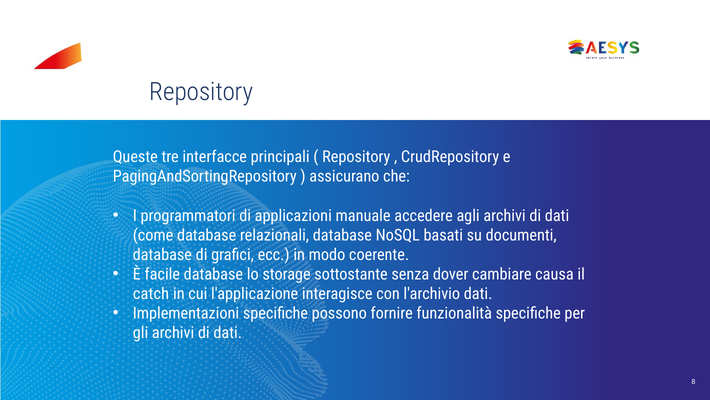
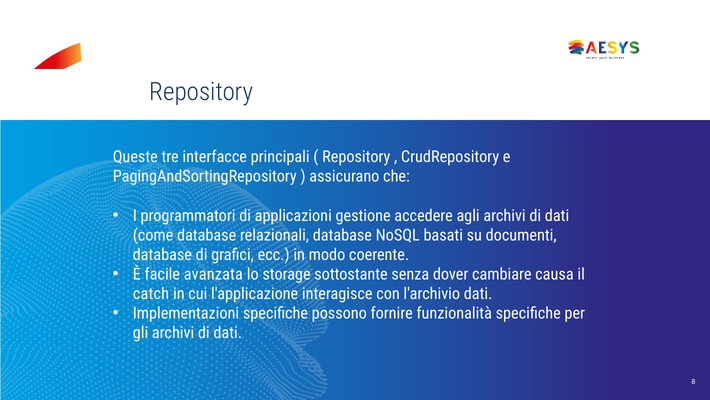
manuale: manuale -> gestione (363, 215)
facile database: database -> avanzata (213, 274)
